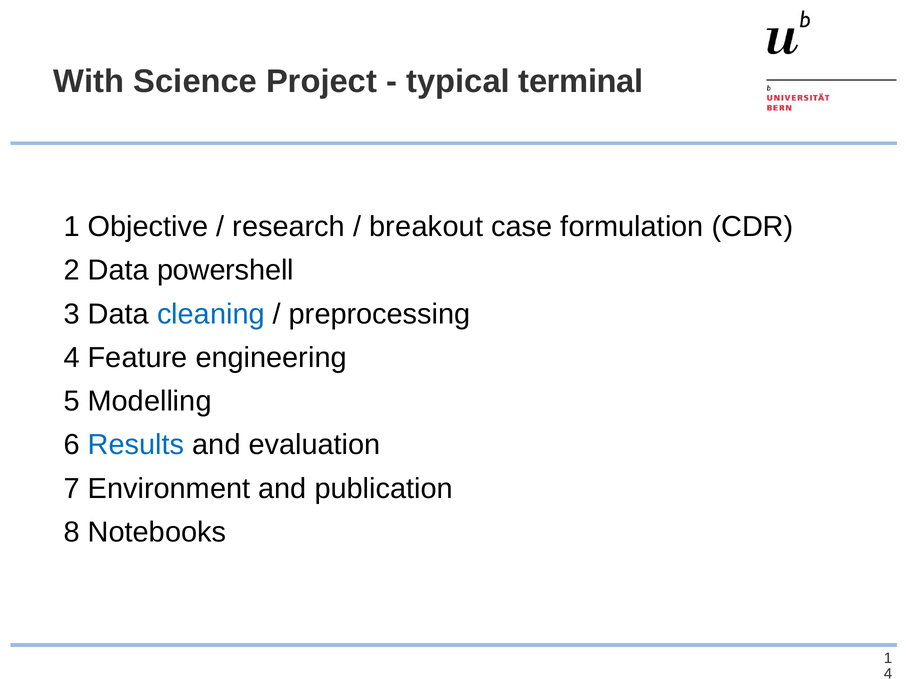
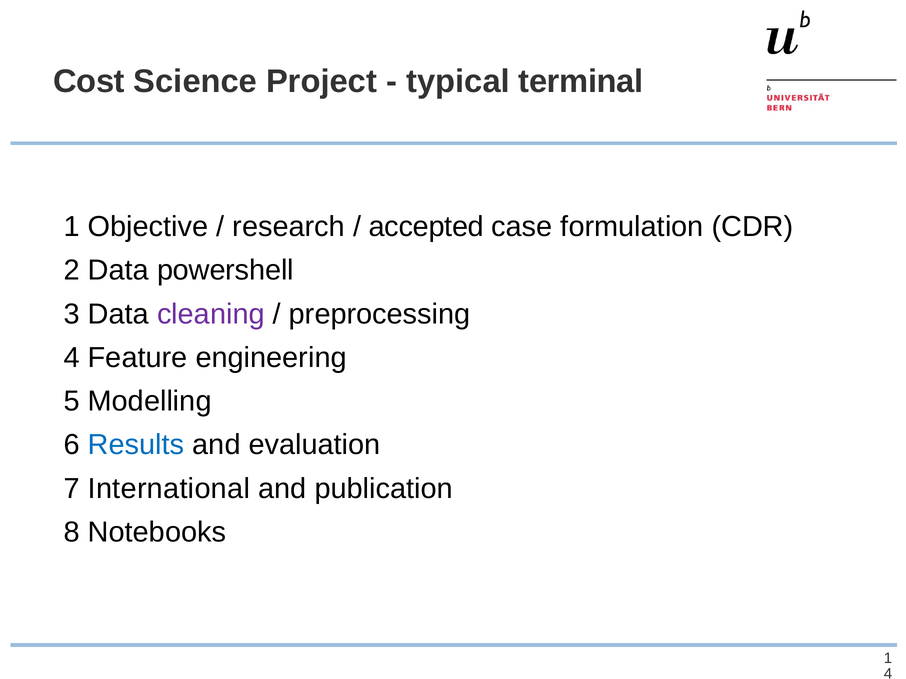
With: With -> Cost (89, 82)
breakout: breakout -> accepted (426, 227)
cleaning colour: blue -> purple (211, 314)
Environment: Environment -> International (169, 489)
